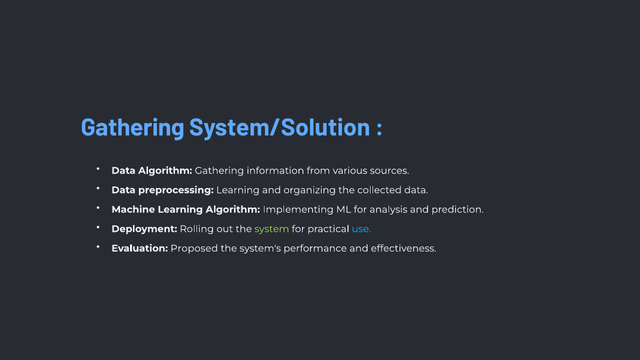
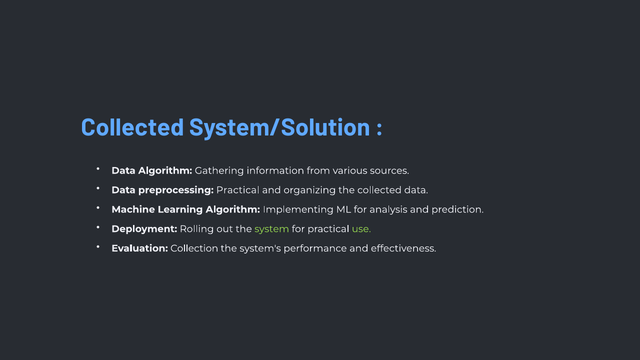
Gathering: Gathering -> Collected (133, 128)
preprocessing Learning: Learning -> Practical (238, 190)
use colour: light blue -> light green (361, 229)
Proposed: Proposed -> Collection (194, 248)
